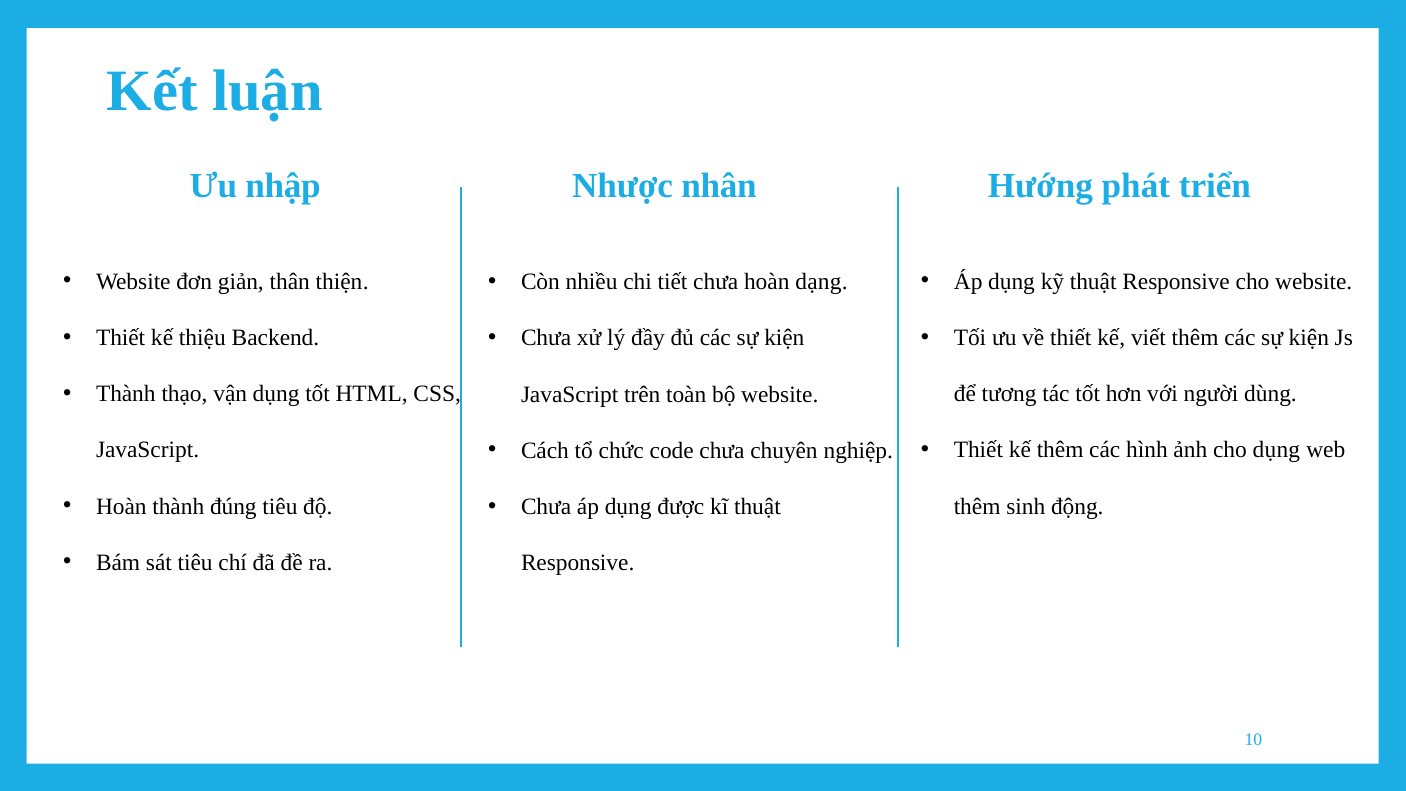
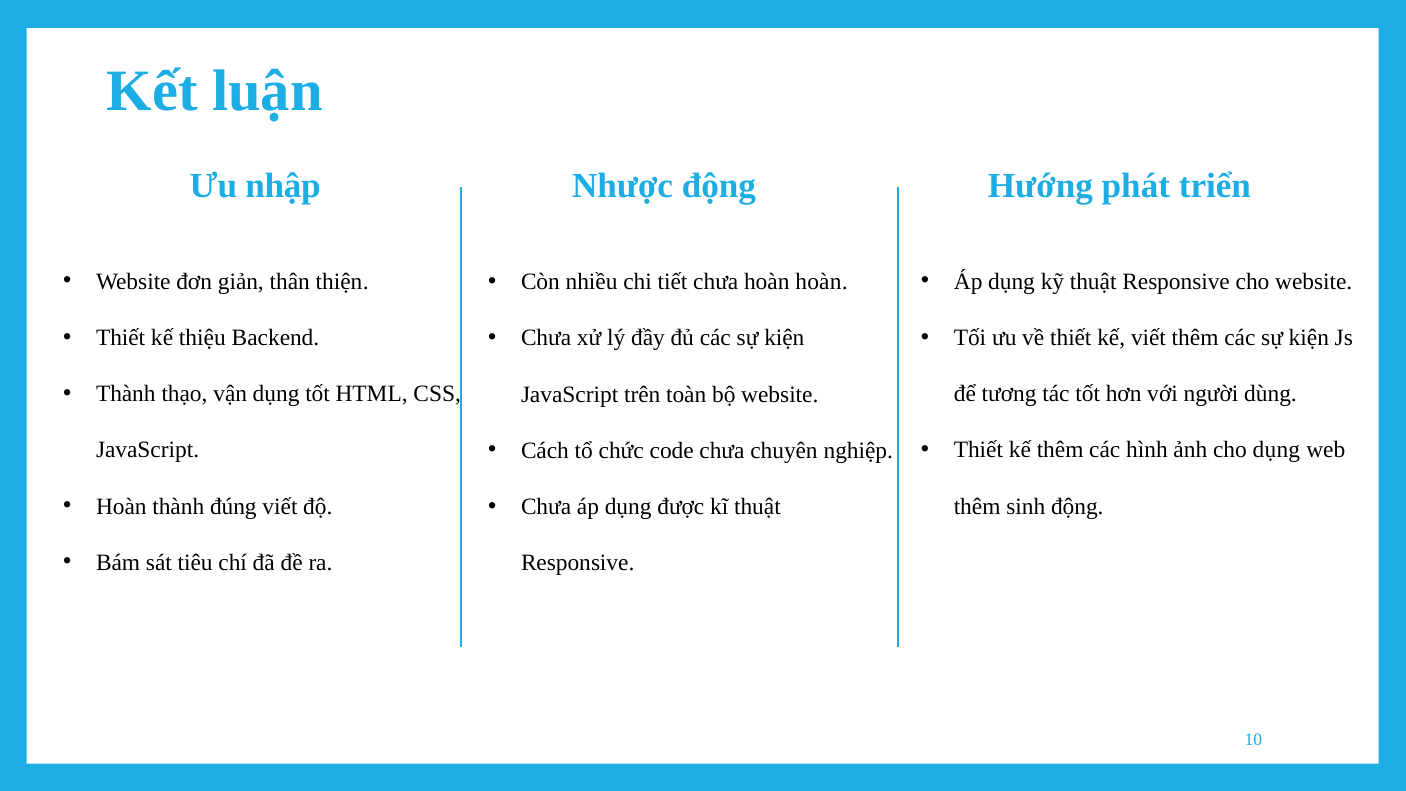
Nhược nhân: nhân -> động (719, 186)
hoàn dạng: dạng -> hoàn (821, 282)
đúng tiêu: tiêu -> viết (280, 506)
